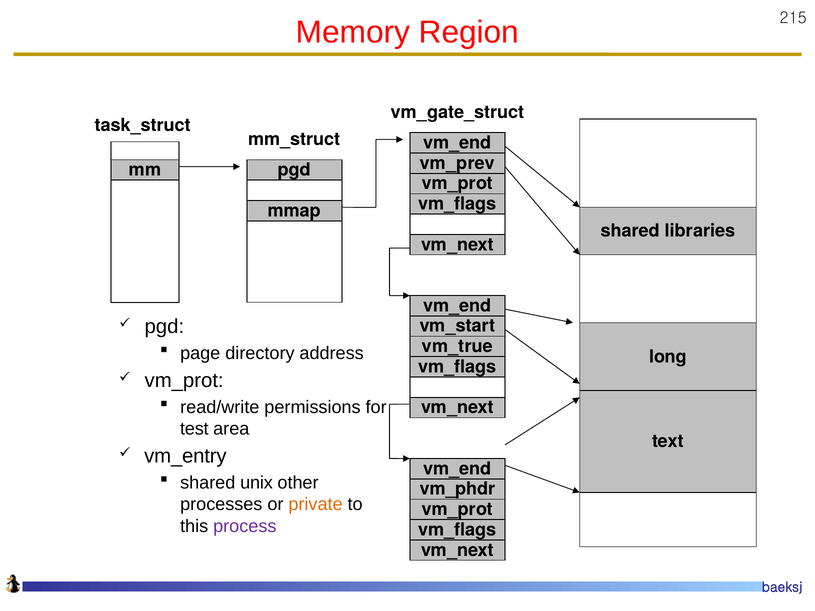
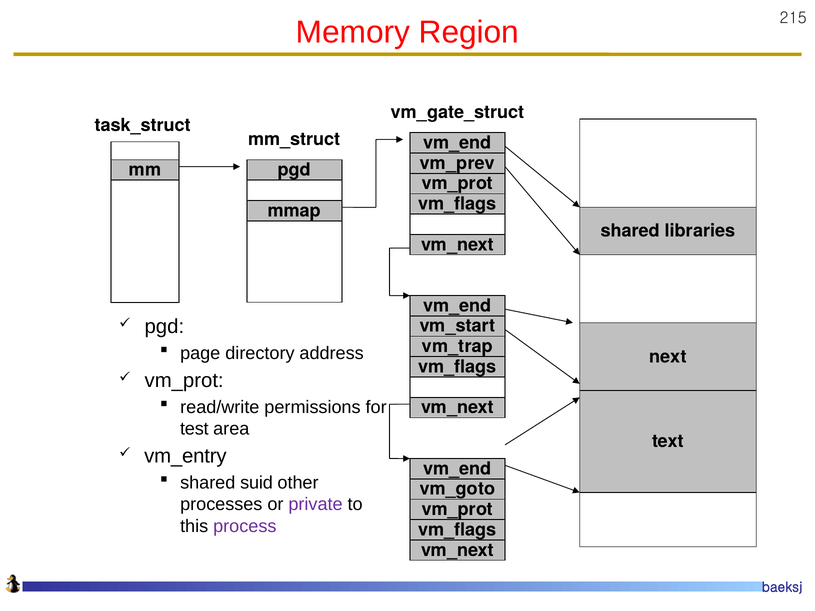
vm_true: vm_true -> vm_trap (457, 347)
long: long -> next (668, 357)
unix: unix -> suid (257, 483)
vm_phdr: vm_phdr -> vm_goto (457, 489)
private colour: orange -> purple (316, 505)
